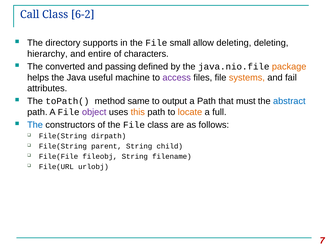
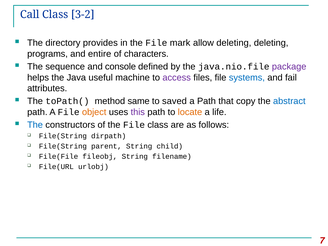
6-2: 6-2 -> 3-2 (83, 14)
supports: supports -> provides (100, 43)
small: small -> mark (180, 43)
hierarchy: hierarchy -> programs (47, 54)
converted: converted -> sequence (65, 67)
passing: passing -> console (120, 67)
package colour: orange -> purple (289, 67)
systems colour: orange -> blue (247, 78)
output: output -> saved (174, 101)
must: must -> copy (246, 101)
object colour: purple -> orange (94, 112)
this colour: orange -> purple (138, 112)
full: full -> life (219, 112)
